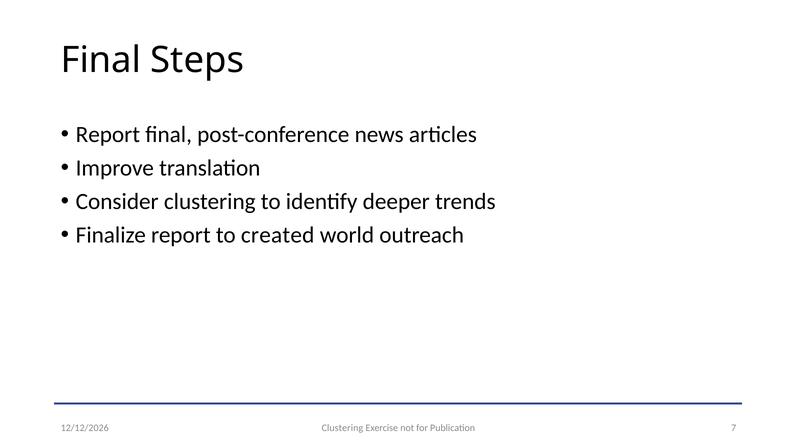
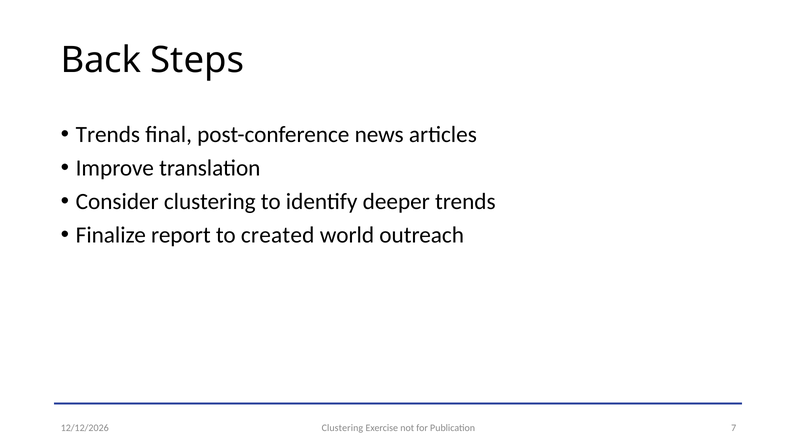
Final: Final -> Back (101, 60)
Report: Report -> Trends (108, 135)
